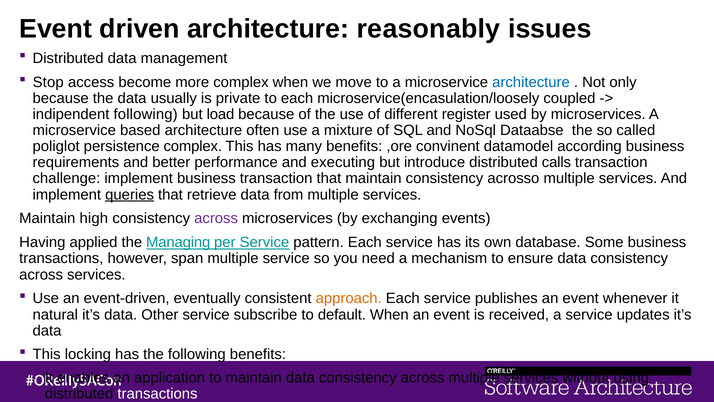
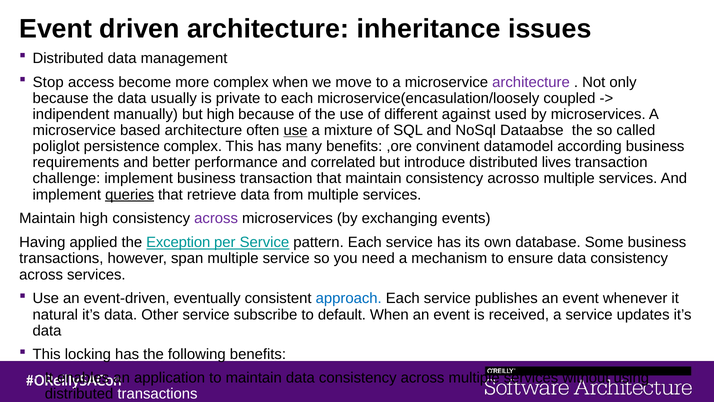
reasonably: reasonably -> inheritance (429, 29)
architecture colour: blue -> purple (531, 82)
indipendent following: following -> manually (146, 114)
but load: load -> high (221, 114)
register: register -> against (466, 114)
use underline: none -> present (295, 130)
executing: executing -> correlated (343, 162)
calls: calls -> lives (556, 162)
Managing: Managing -> Exception (178, 242)
approach colour: orange -> blue (349, 298)
